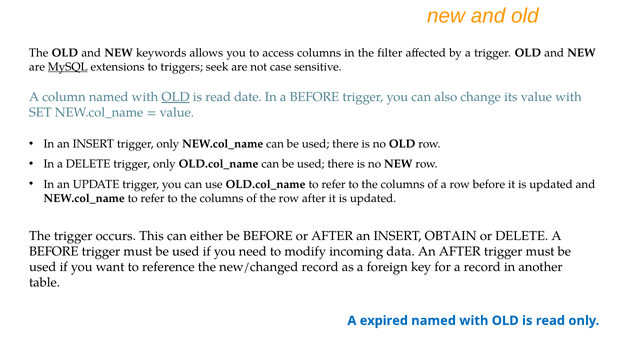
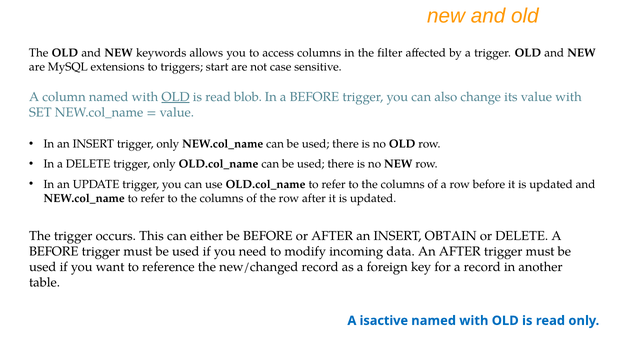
MySQL underline: present -> none (68, 67)
seek: seek -> start (217, 67)
date: date -> blob (248, 97)
expired: expired -> isactive (384, 321)
